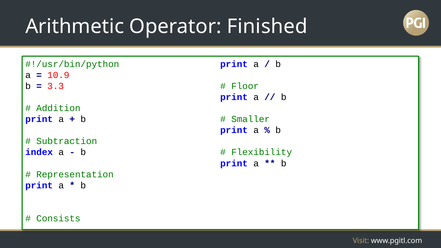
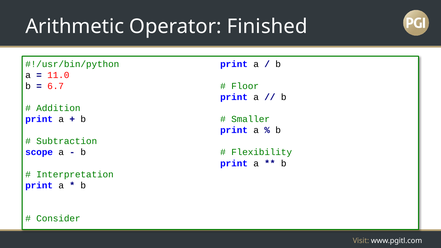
10.9: 10.9 -> 11.0 (58, 75)
3.3: 3.3 -> 6.7 (56, 86)
index: index -> scope (39, 152)
Representation: Representation -> Interpretation (75, 174)
Consists: Consists -> Consider (58, 218)
